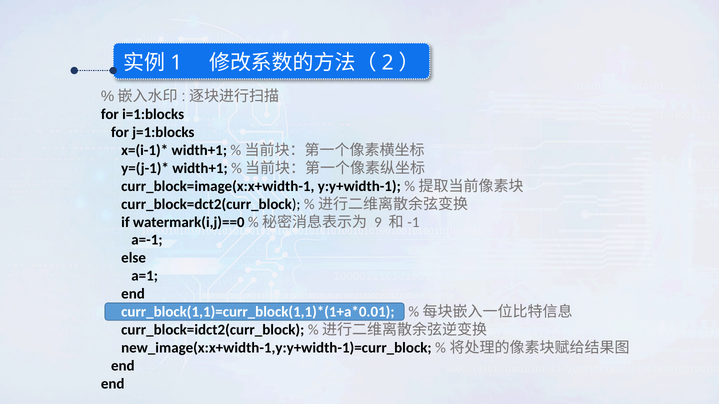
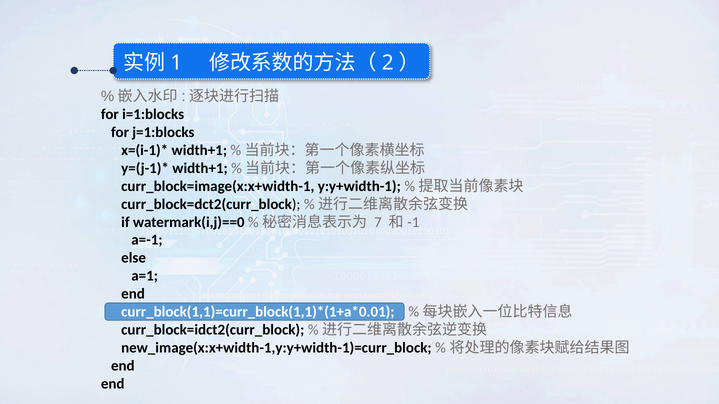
9: 9 -> 7 (378, 222)
